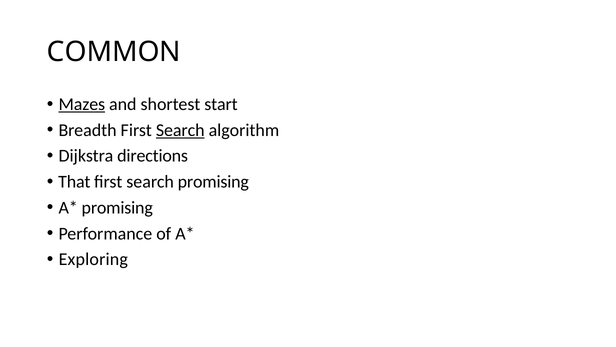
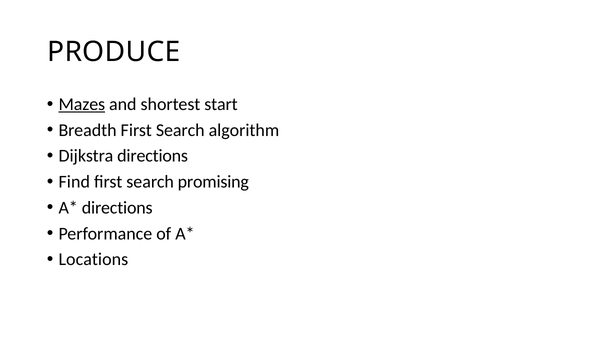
COMMON: COMMON -> PRODUCE (114, 52)
Search underline: present -> none (180, 130)
That: That -> Find (74, 182)
promising: promising -> directions (117, 207)
Exploring: Exploring -> Locations (93, 259)
